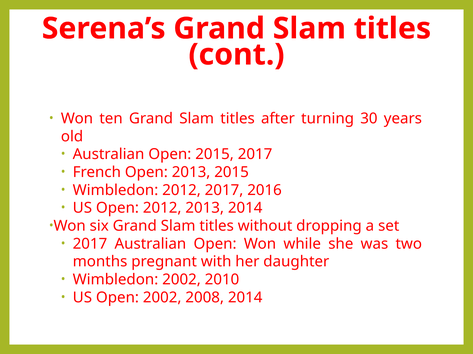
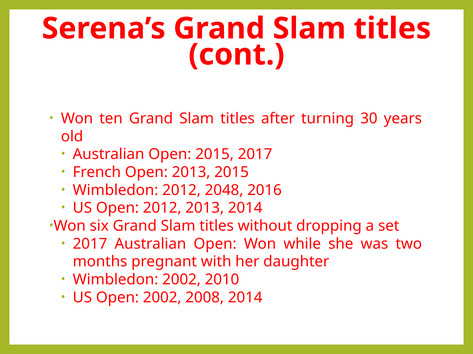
2012 2017: 2017 -> 2048 (224, 190)
